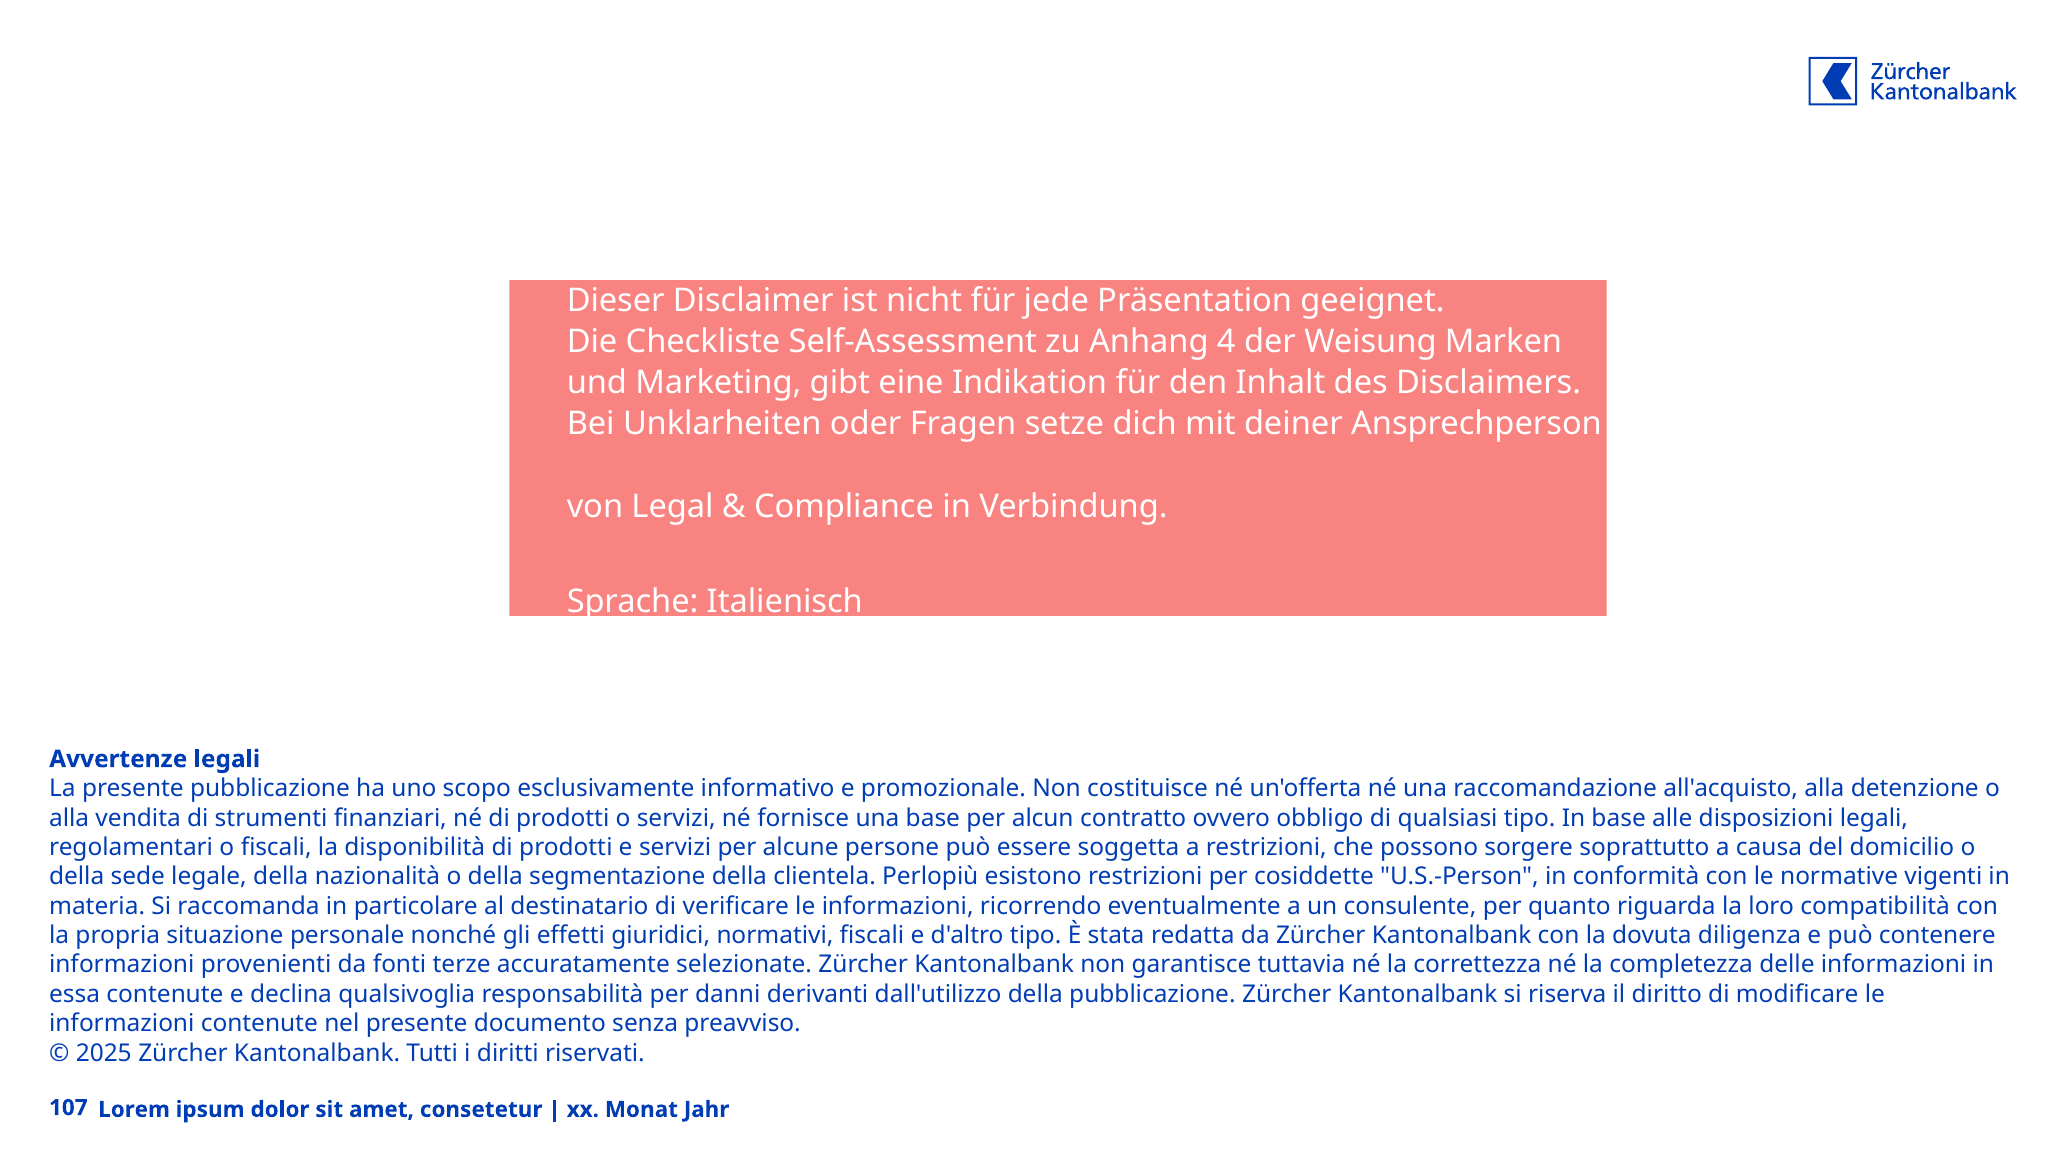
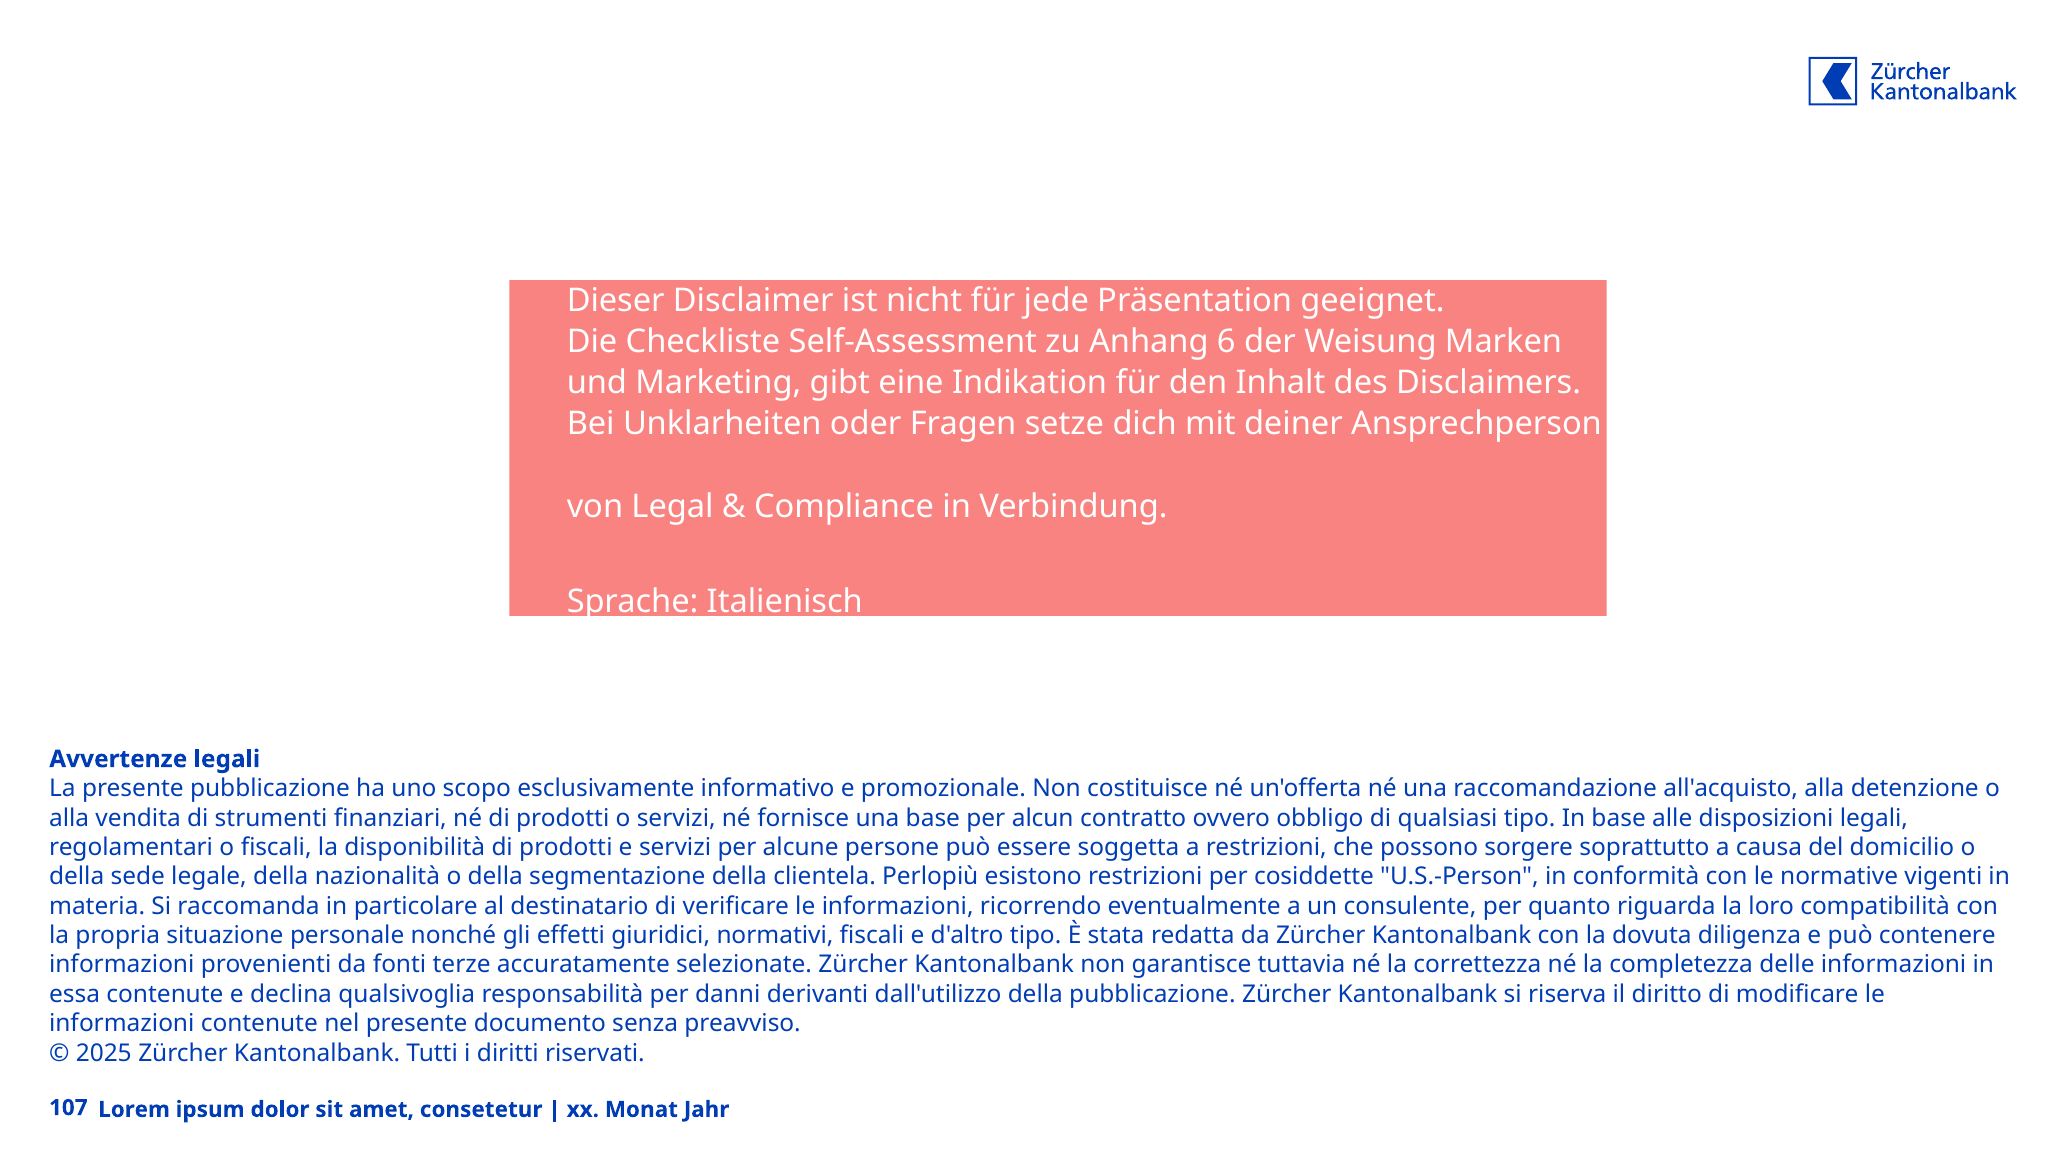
4: 4 -> 6 (1226, 342)
